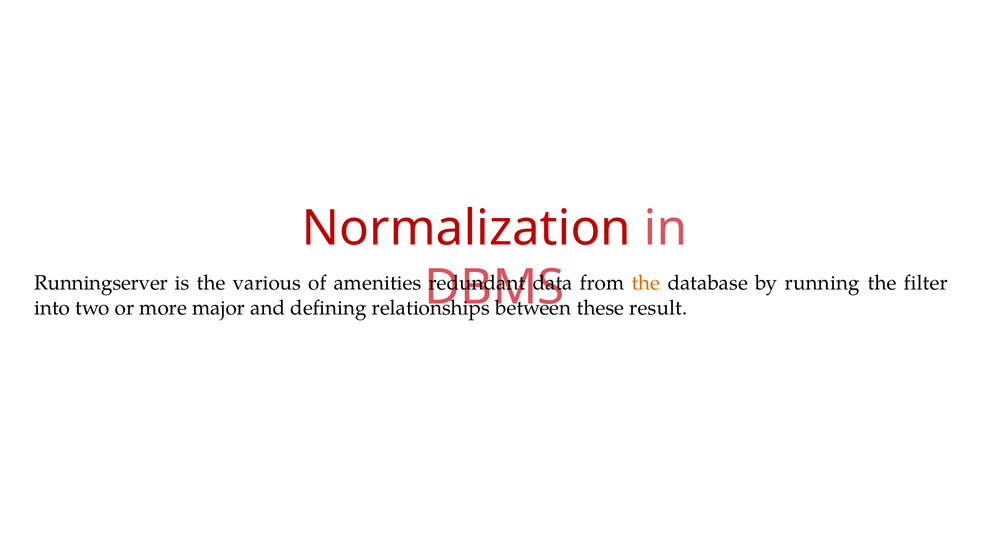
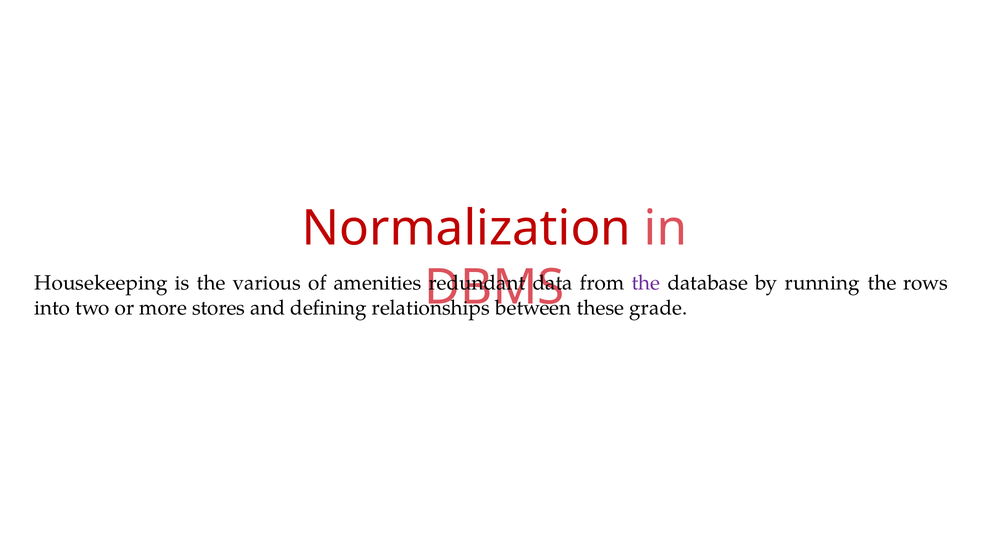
Runningserver: Runningserver -> Housekeeping (101, 283)
the colour: orange -> purple (646, 283)
filter: filter -> rows (926, 283)
major: major -> stores (219, 308)
result: result -> grade (658, 308)
